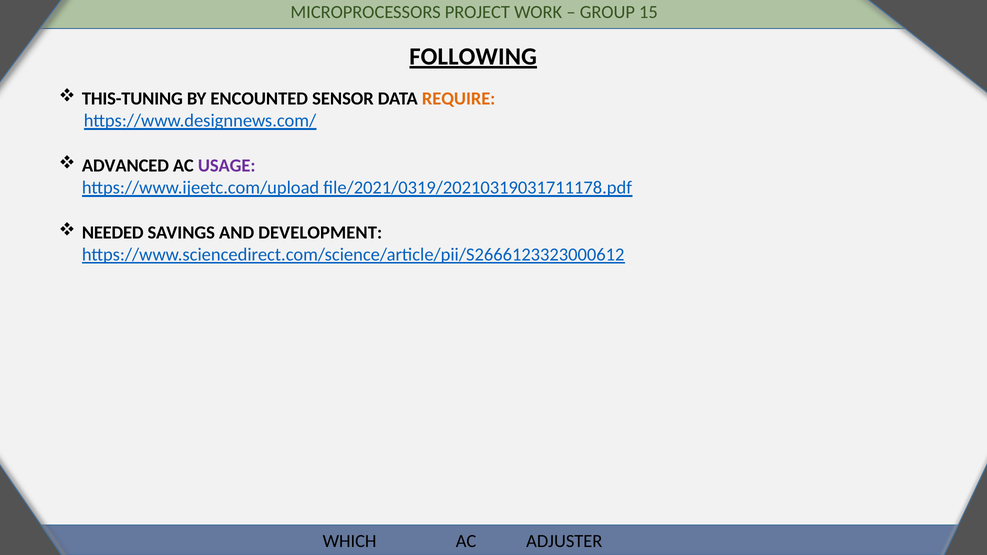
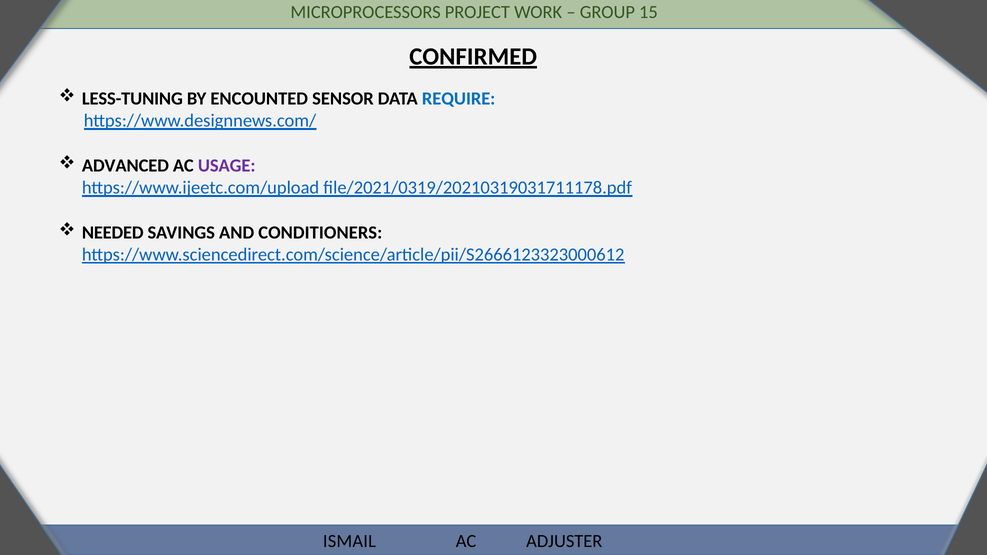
FOLLOWING: FOLLOWING -> CONFIRMED (473, 57)
THIS-TUNING: THIS-TUNING -> LESS-TUNING (132, 99)
REQUIRE colour: orange -> blue (459, 99)
DEVELOPMENT: DEVELOPMENT -> CONDITIONERS (320, 233)
WHICH: WHICH -> ISMAIL (349, 541)
